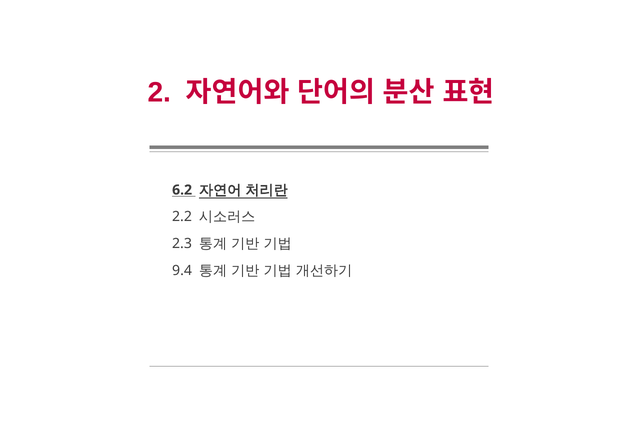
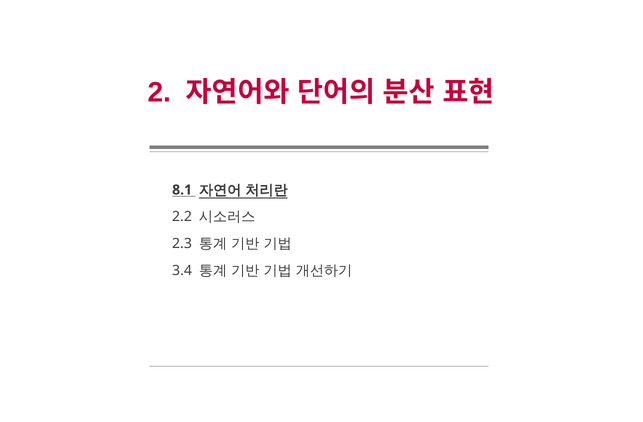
6.2: 6.2 -> 8.1 (182, 190)
9.4: 9.4 -> 3.4 (182, 271)
